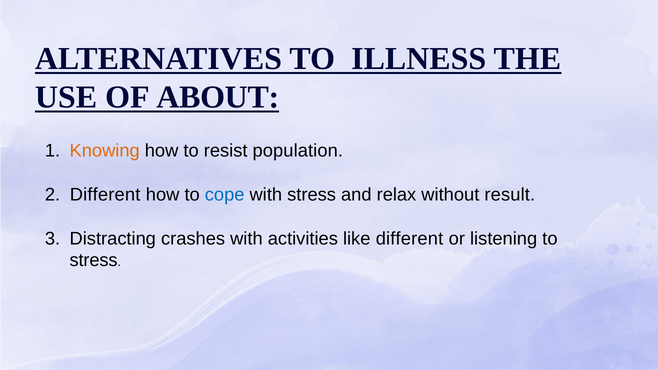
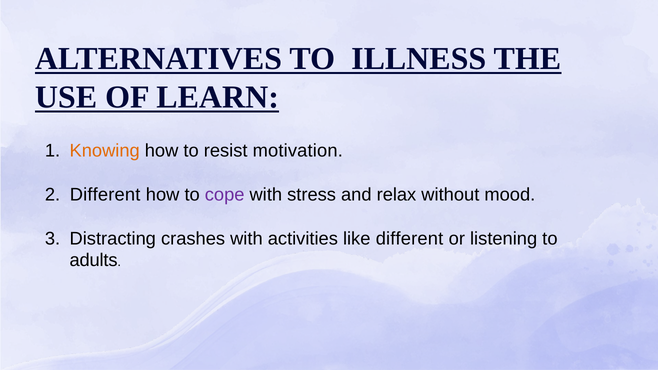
ABOUT: ABOUT -> LEARN (218, 97)
population: population -> motivation (298, 151)
cope colour: blue -> purple (225, 195)
result: result -> mood (510, 195)
stress: stress -> adults (94, 261)
